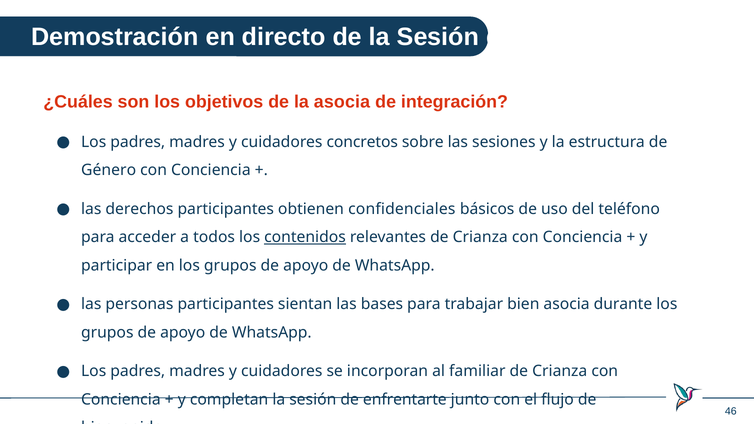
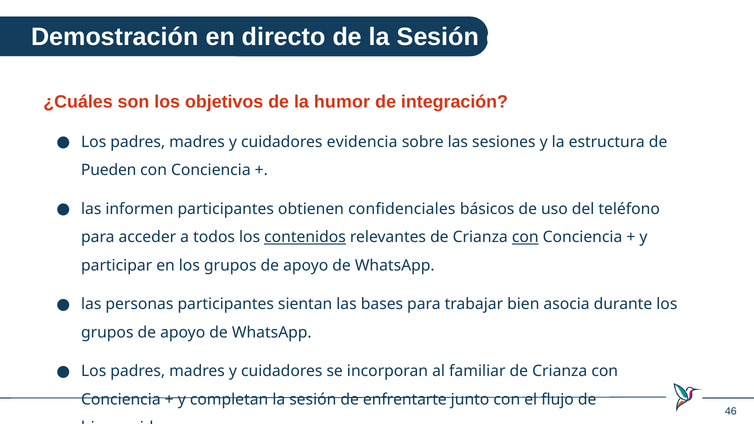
la asocia: asocia -> humor (342, 102)
concretos: concretos -> evidencia (362, 142)
Género: Género -> Pueden (109, 170)
derechos: derechos -> informen (139, 209)
con underline: none -> present (525, 237)
